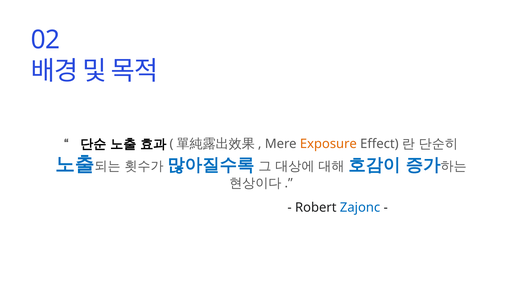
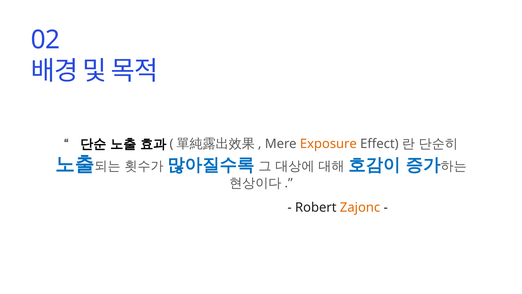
Zajonc colour: blue -> orange (360, 207)
